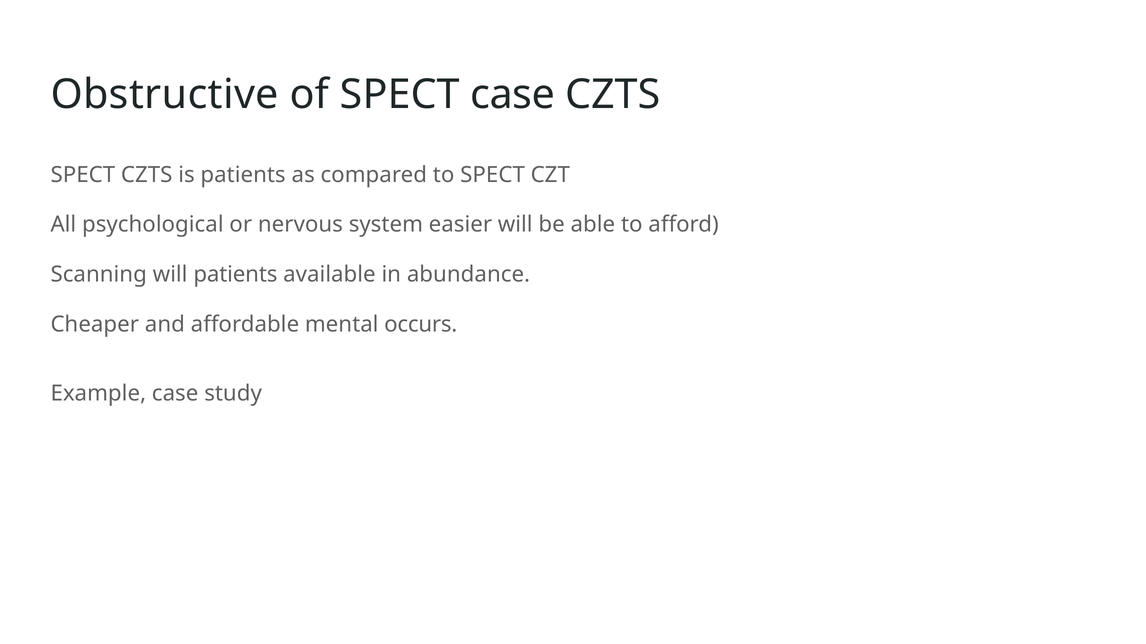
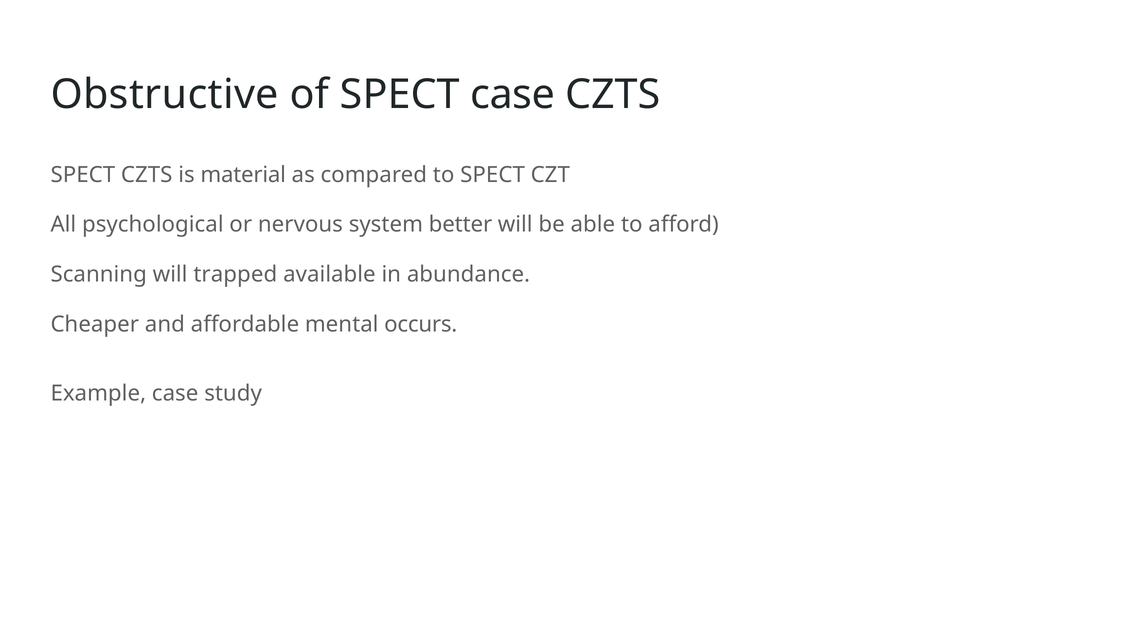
is patients: patients -> material (243, 175)
easier: easier -> better (460, 225)
will patients: patients -> trapped (235, 275)
